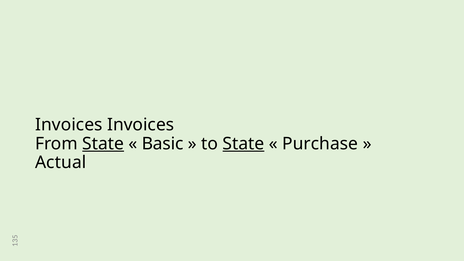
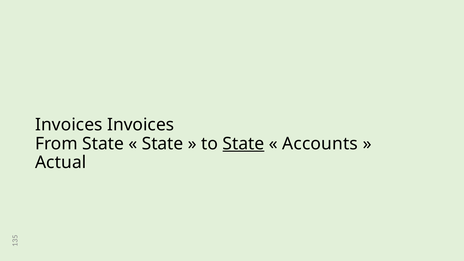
State underline: present -> none (103, 144)
Basic: Basic -> State (163, 144)
Purchase: Purchase -> Accounts (320, 144)
